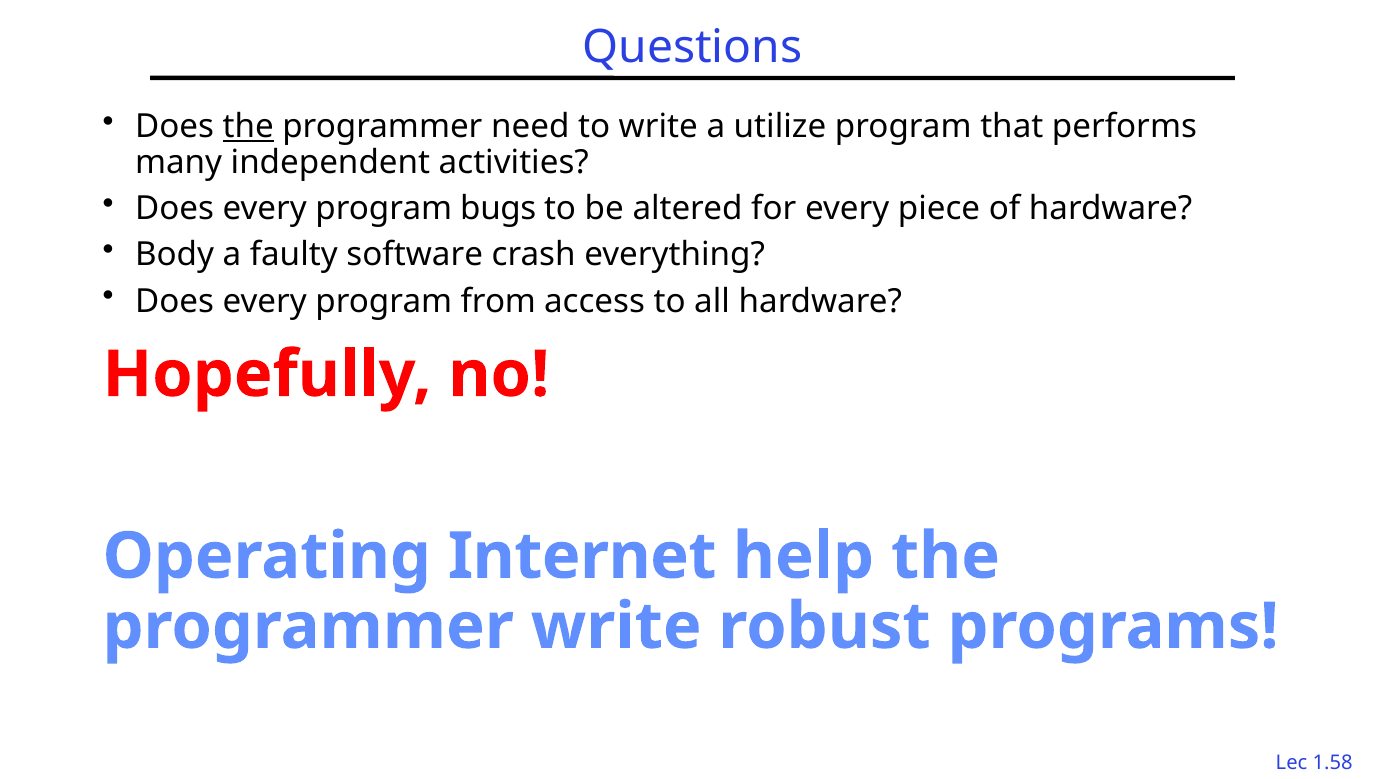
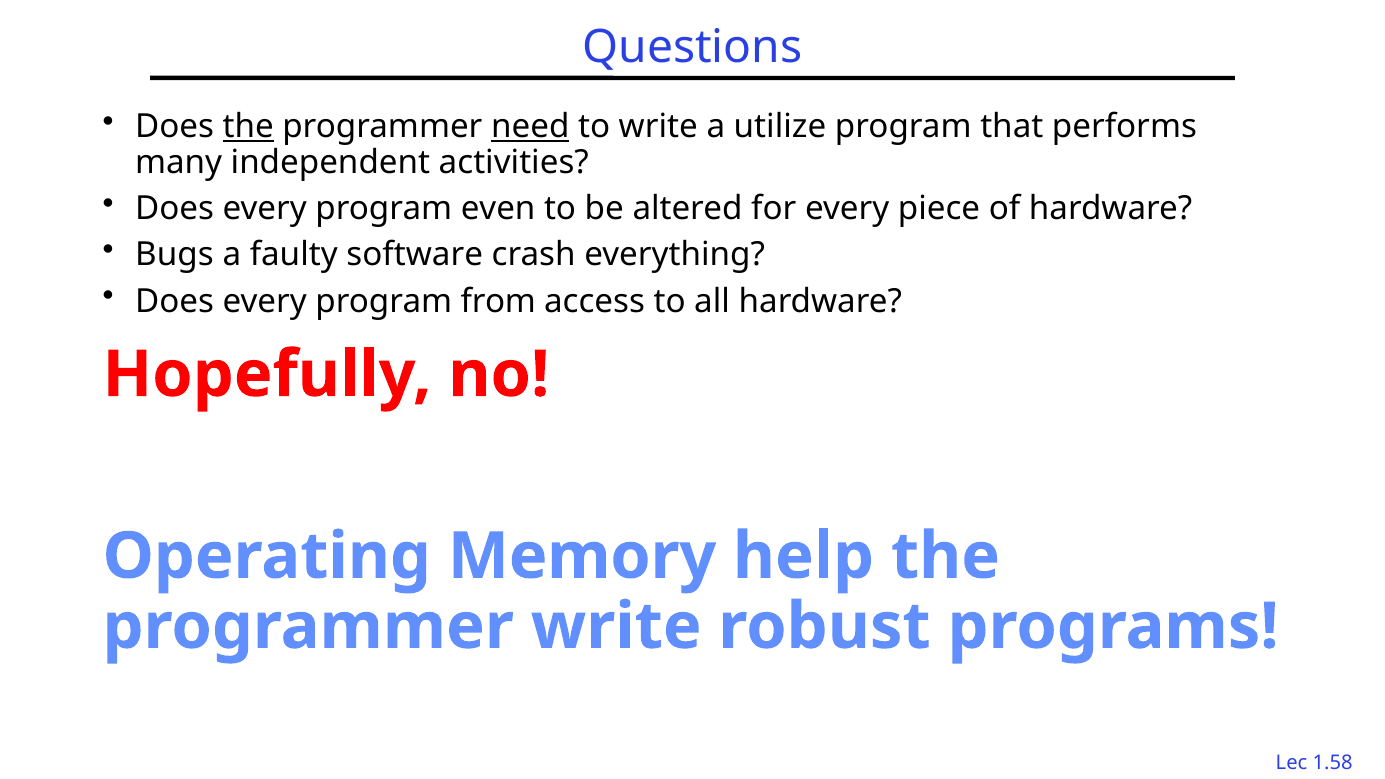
need underline: none -> present (530, 127)
bugs: bugs -> even (498, 209)
Body: Body -> Bugs (174, 255)
Internet: Internet -> Memory (582, 556)
